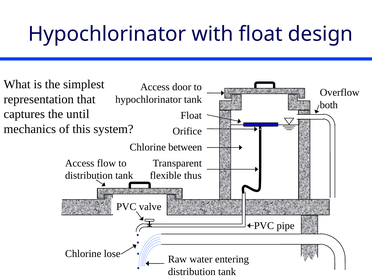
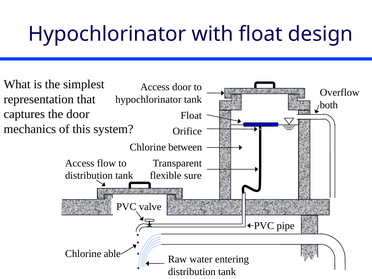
the until: until -> door (78, 114)
thus: thus -> sure (193, 175)
lose: lose -> able (112, 254)
